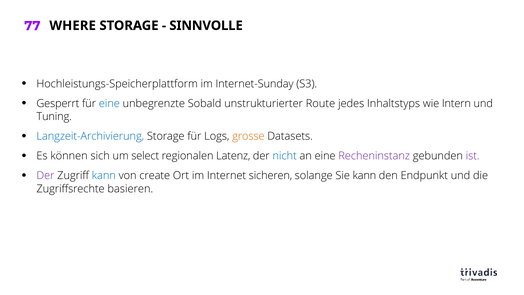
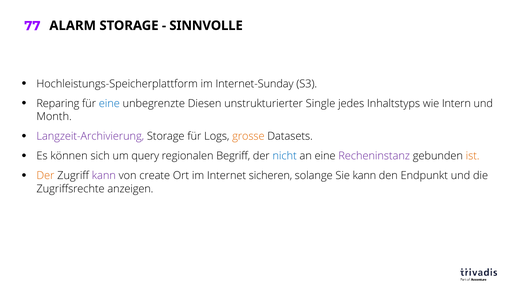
WHERE: WHERE -> ALARM (73, 26)
Gesperrt: Gesperrt -> Reparing (58, 103)
Sobald: Sobald -> Diesen (205, 103)
Route: Route -> Single (320, 103)
Tuning: Tuning -> Month (54, 117)
Langzeit-Archivierung colour: blue -> purple (90, 136)
select: select -> query (145, 156)
Latenz: Latenz -> Begriff (233, 156)
ist colour: purple -> orange (473, 156)
Der colour: purple -> orange (45, 176)
kann colour: blue -> purple (104, 176)
basieren: basieren -> anzeigen (130, 189)
